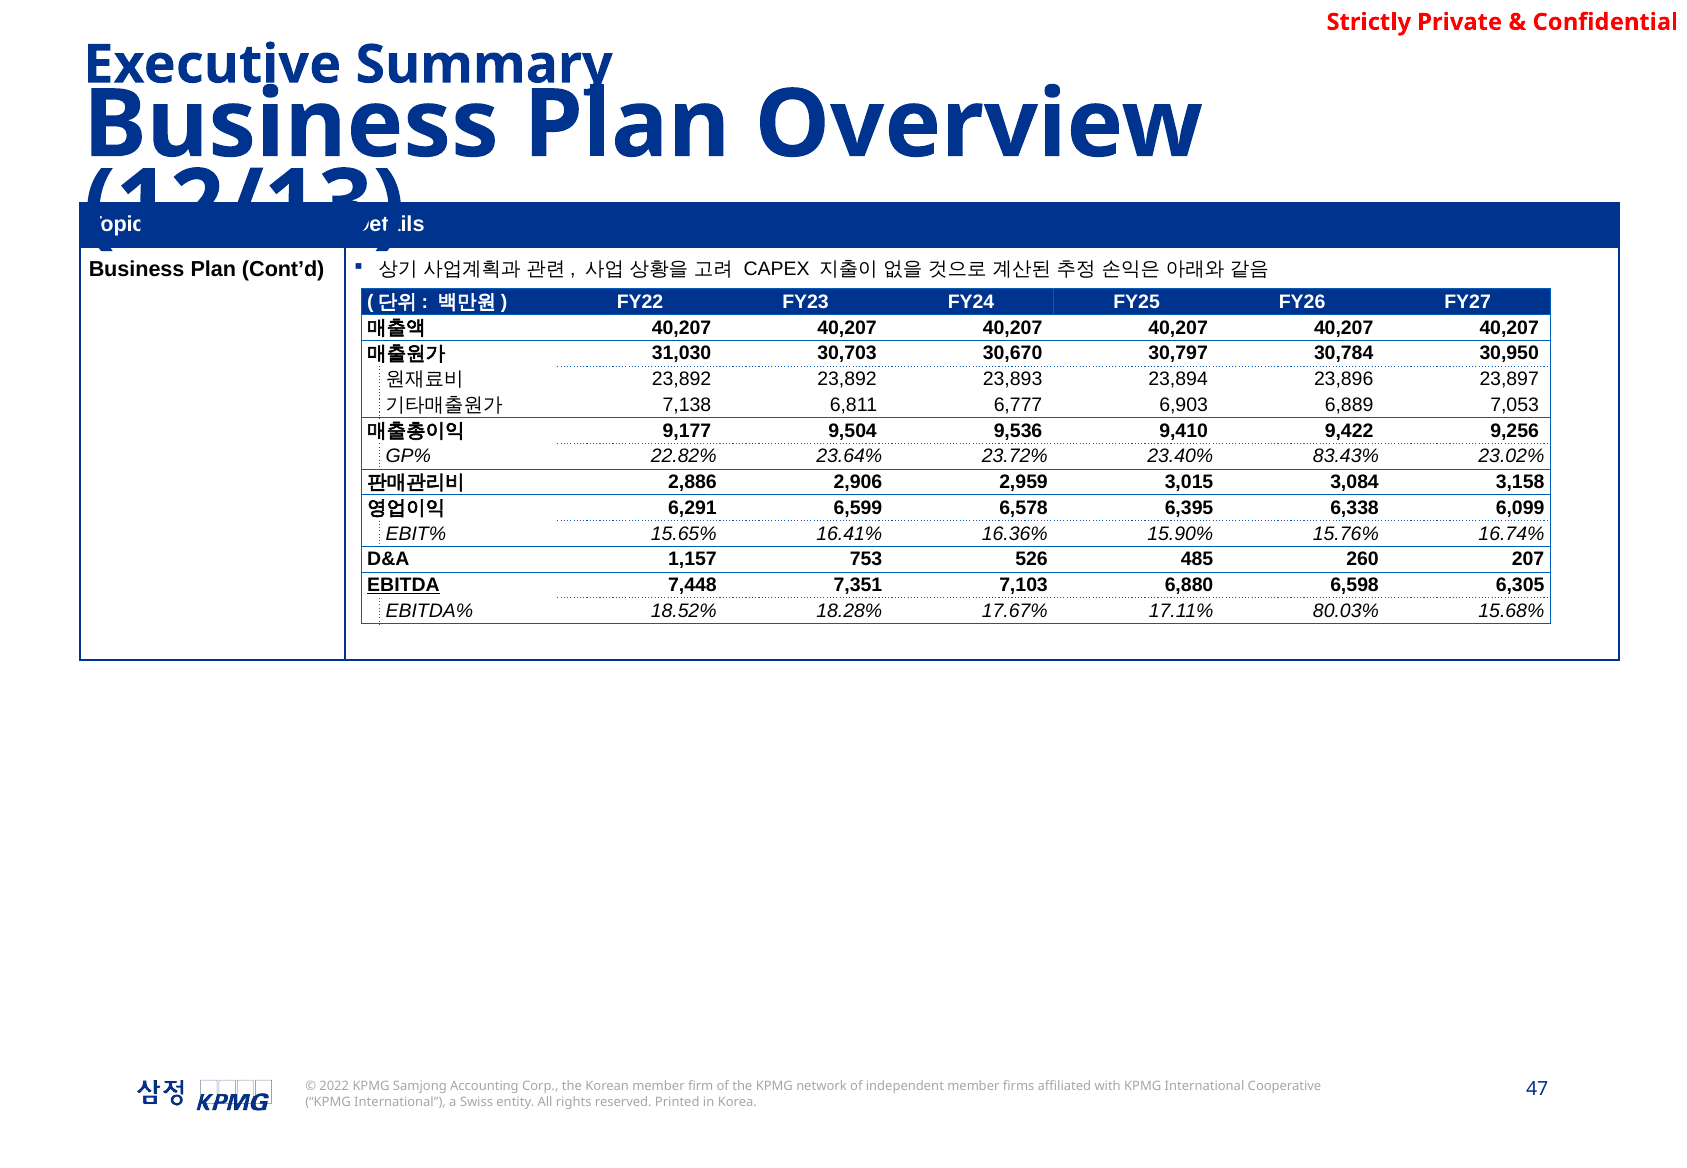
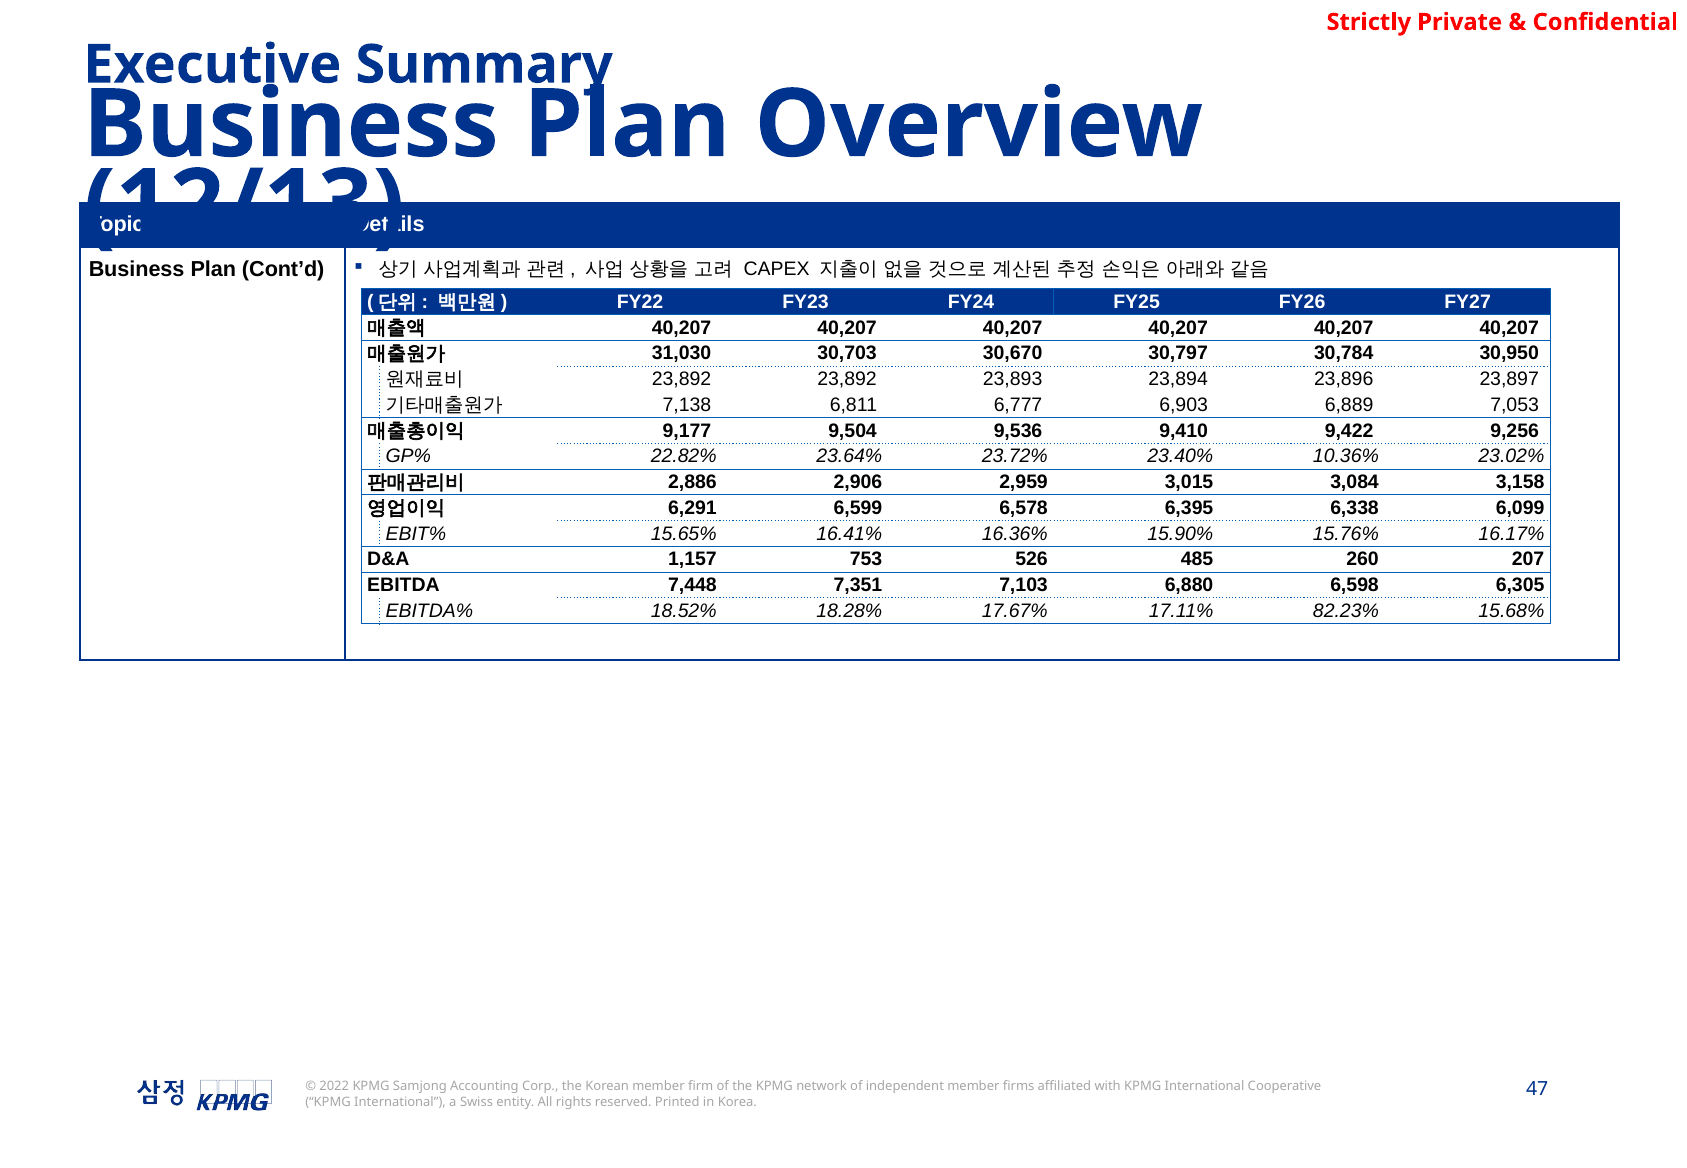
83.43%: 83.43% -> 10.36% (1346, 456)
16.74%: 16.74% -> 16.17% (1511, 534)
EBITDA underline: present -> none (403, 585)
80.03%: 80.03% -> 82.23% (1346, 611)
